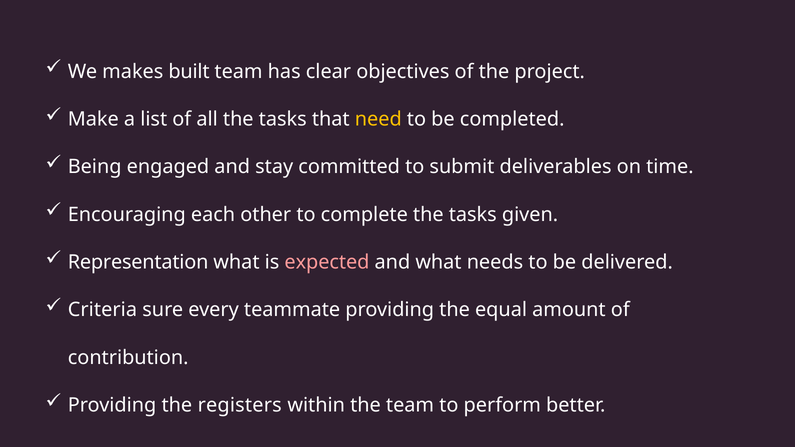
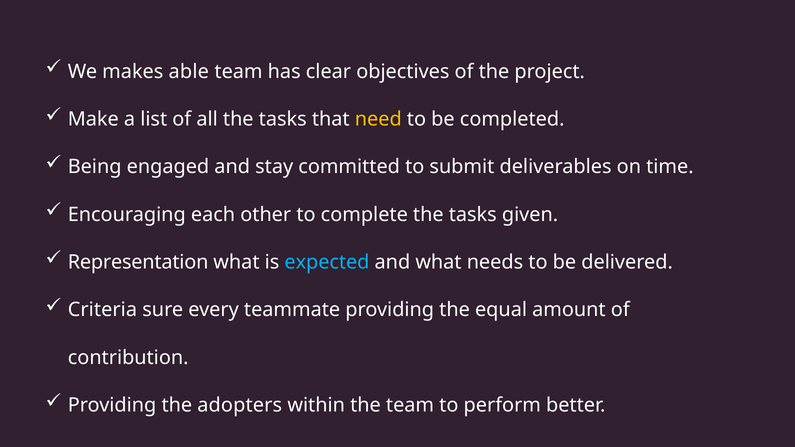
built: built -> able (189, 72)
expected colour: pink -> light blue (327, 262)
registers: registers -> adopters (240, 405)
